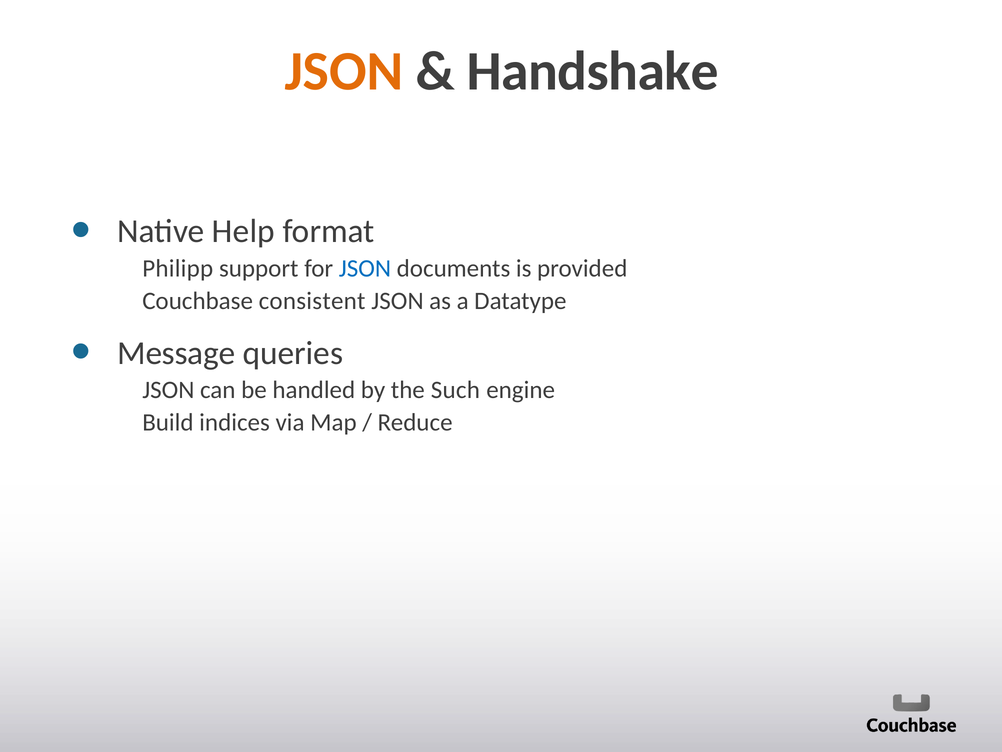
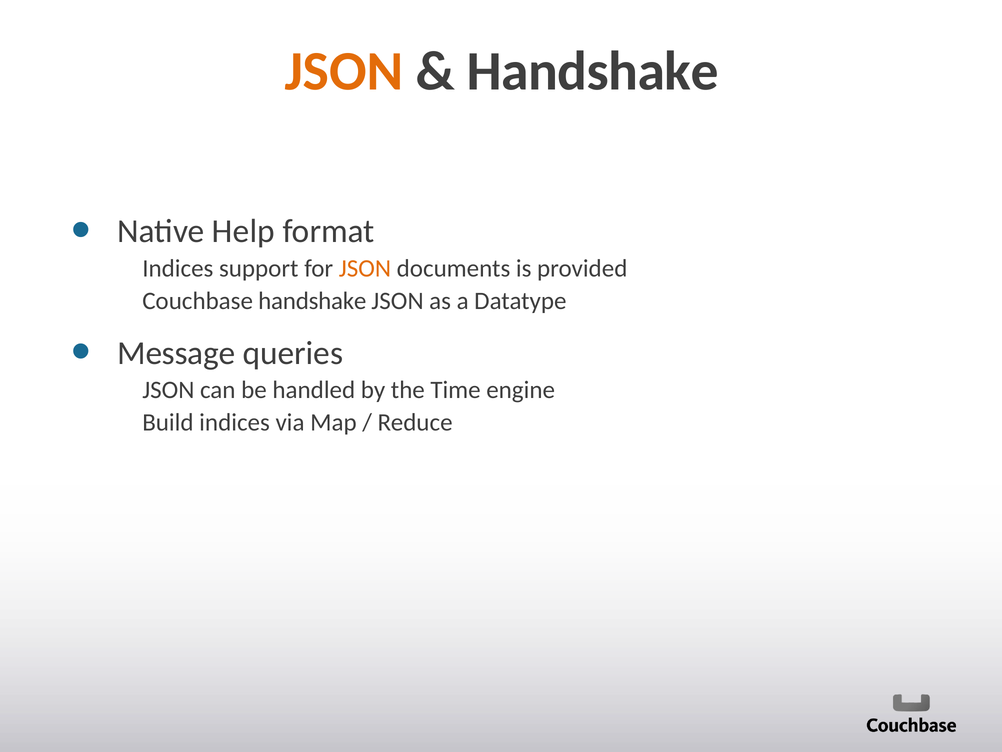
Philipp: Philipp -> Indices (178, 268)
JSON colour: blue -> orange (365, 268)
Couchbase consistent: consistent -> handshake (312, 301)
Such: Such -> Time (456, 390)
